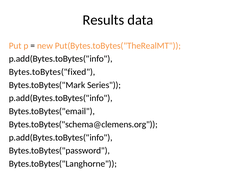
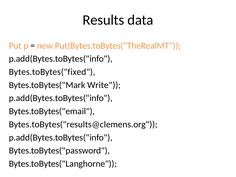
Series: Series -> Write (104, 85)
Bytes.toBytes("schema@clemens.org: Bytes.toBytes("schema@clemens.org -> Bytes.toBytes("results@clemens.org (83, 124)
